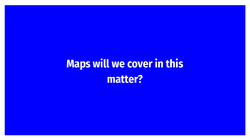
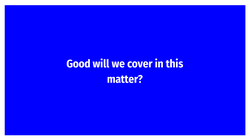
Maps: Maps -> Good (79, 64)
